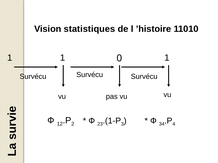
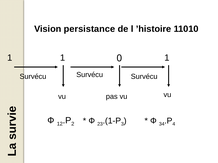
statistiques: statistiques -> persistance (89, 29)
